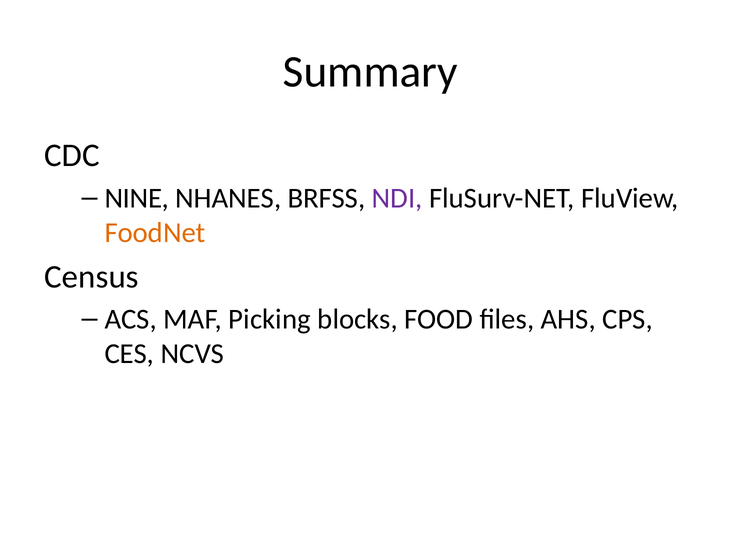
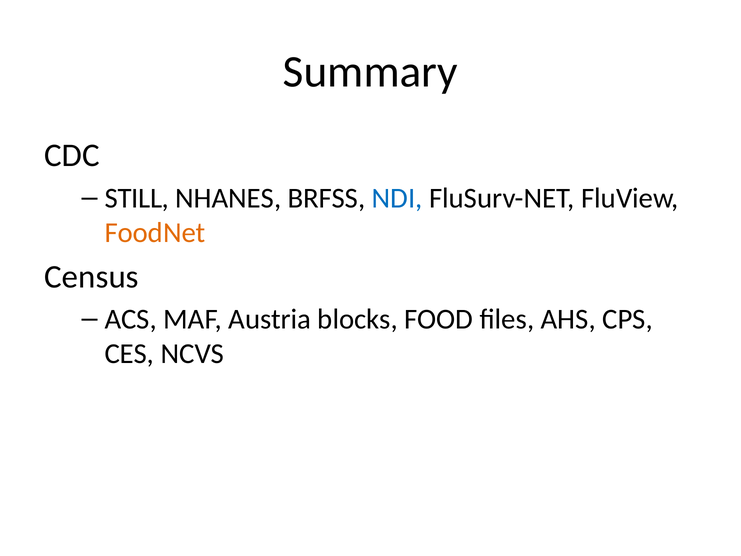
NINE: NINE -> STILL (137, 198)
NDI colour: purple -> blue (397, 198)
Picking: Picking -> Austria (270, 319)
